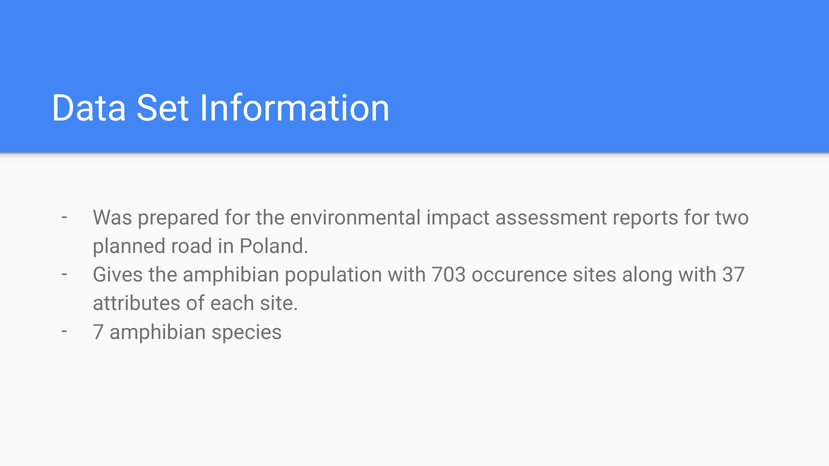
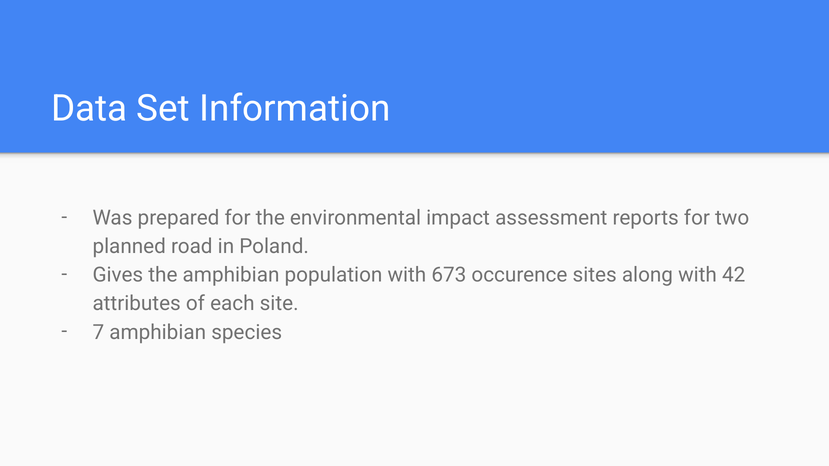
703: 703 -> 673 (449, 275)
37: 37 -> 42 (734, 275)
